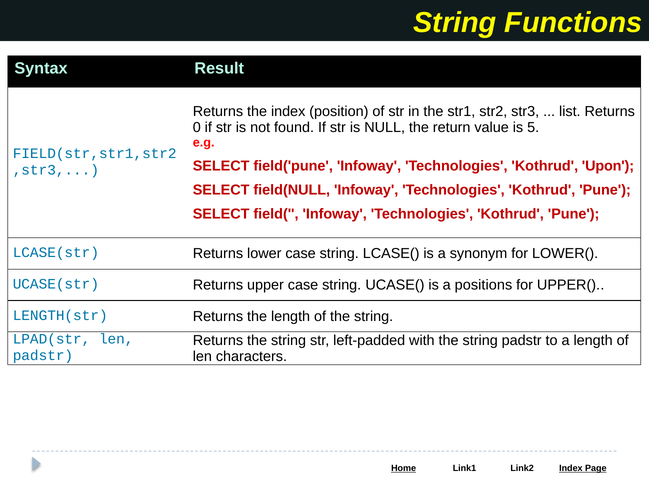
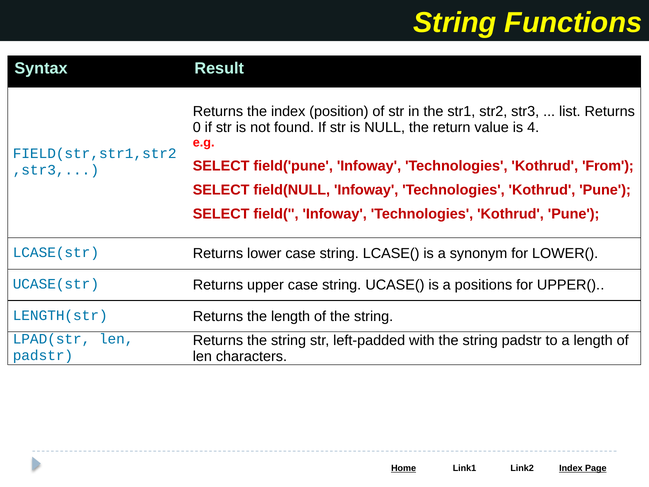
5: 5 -> 4 (533, 128)
Upon: Upon -> From (608, 166)
